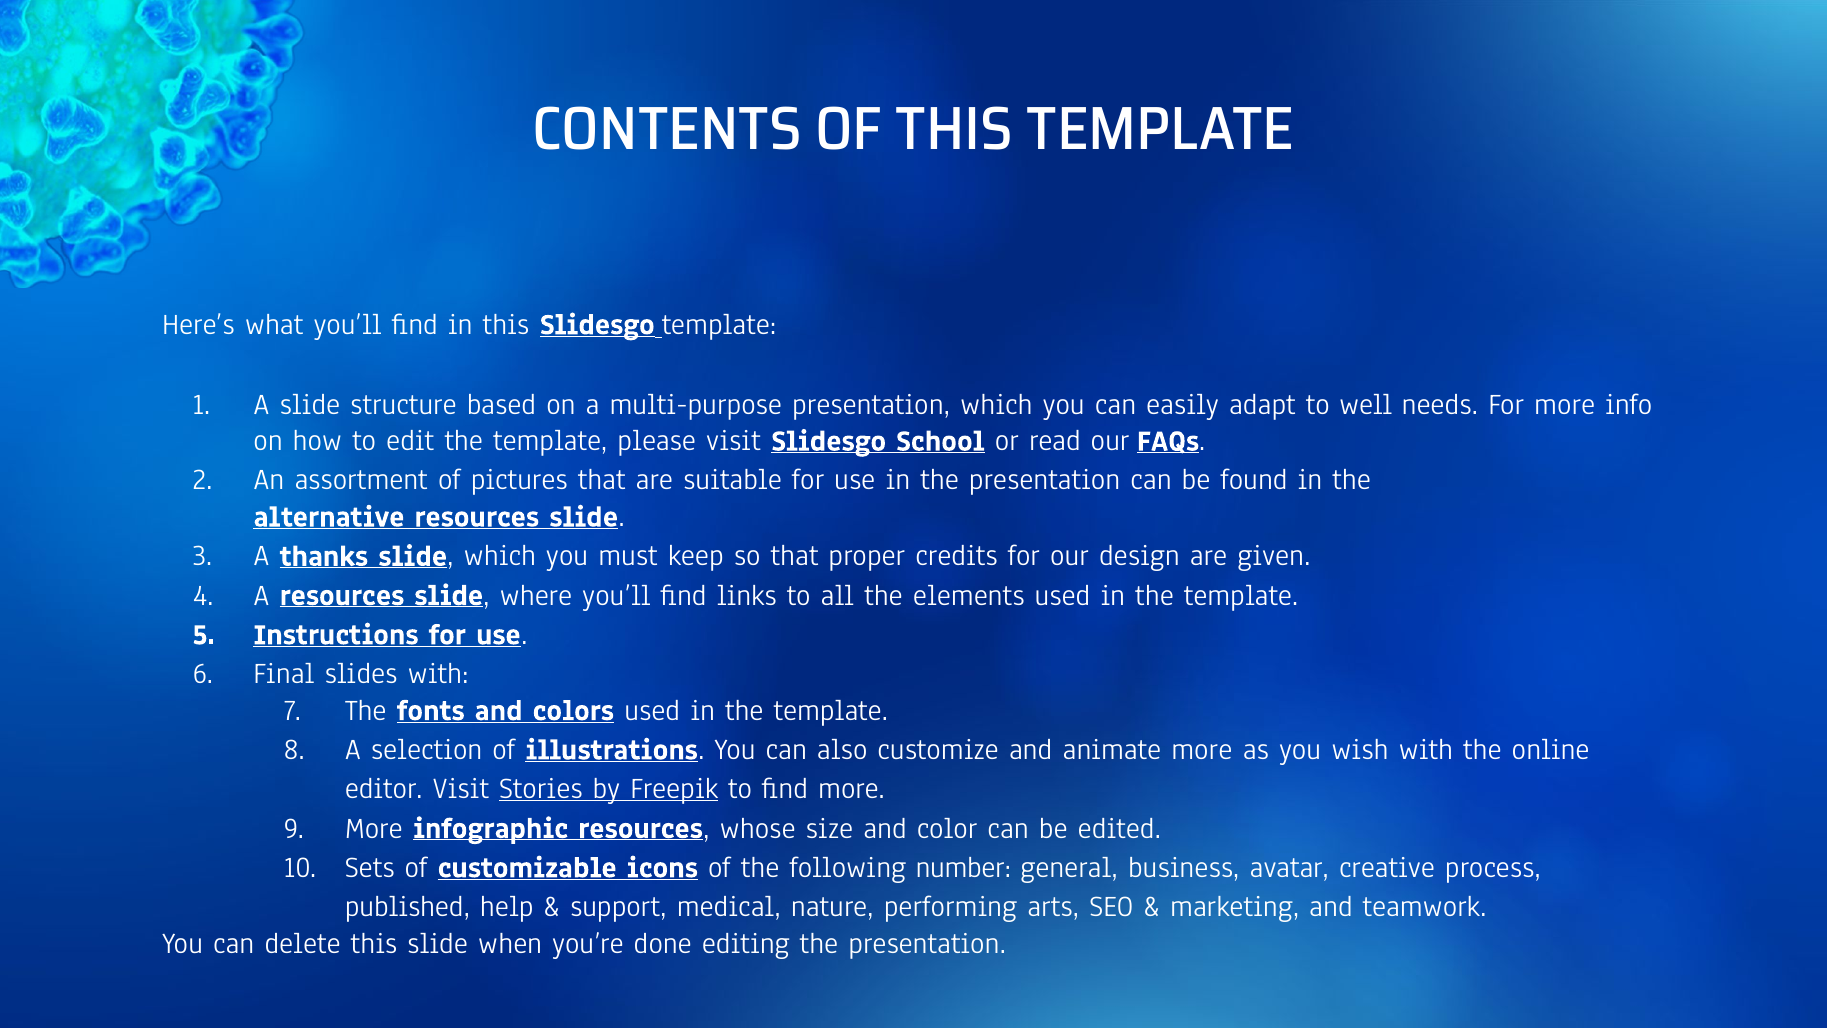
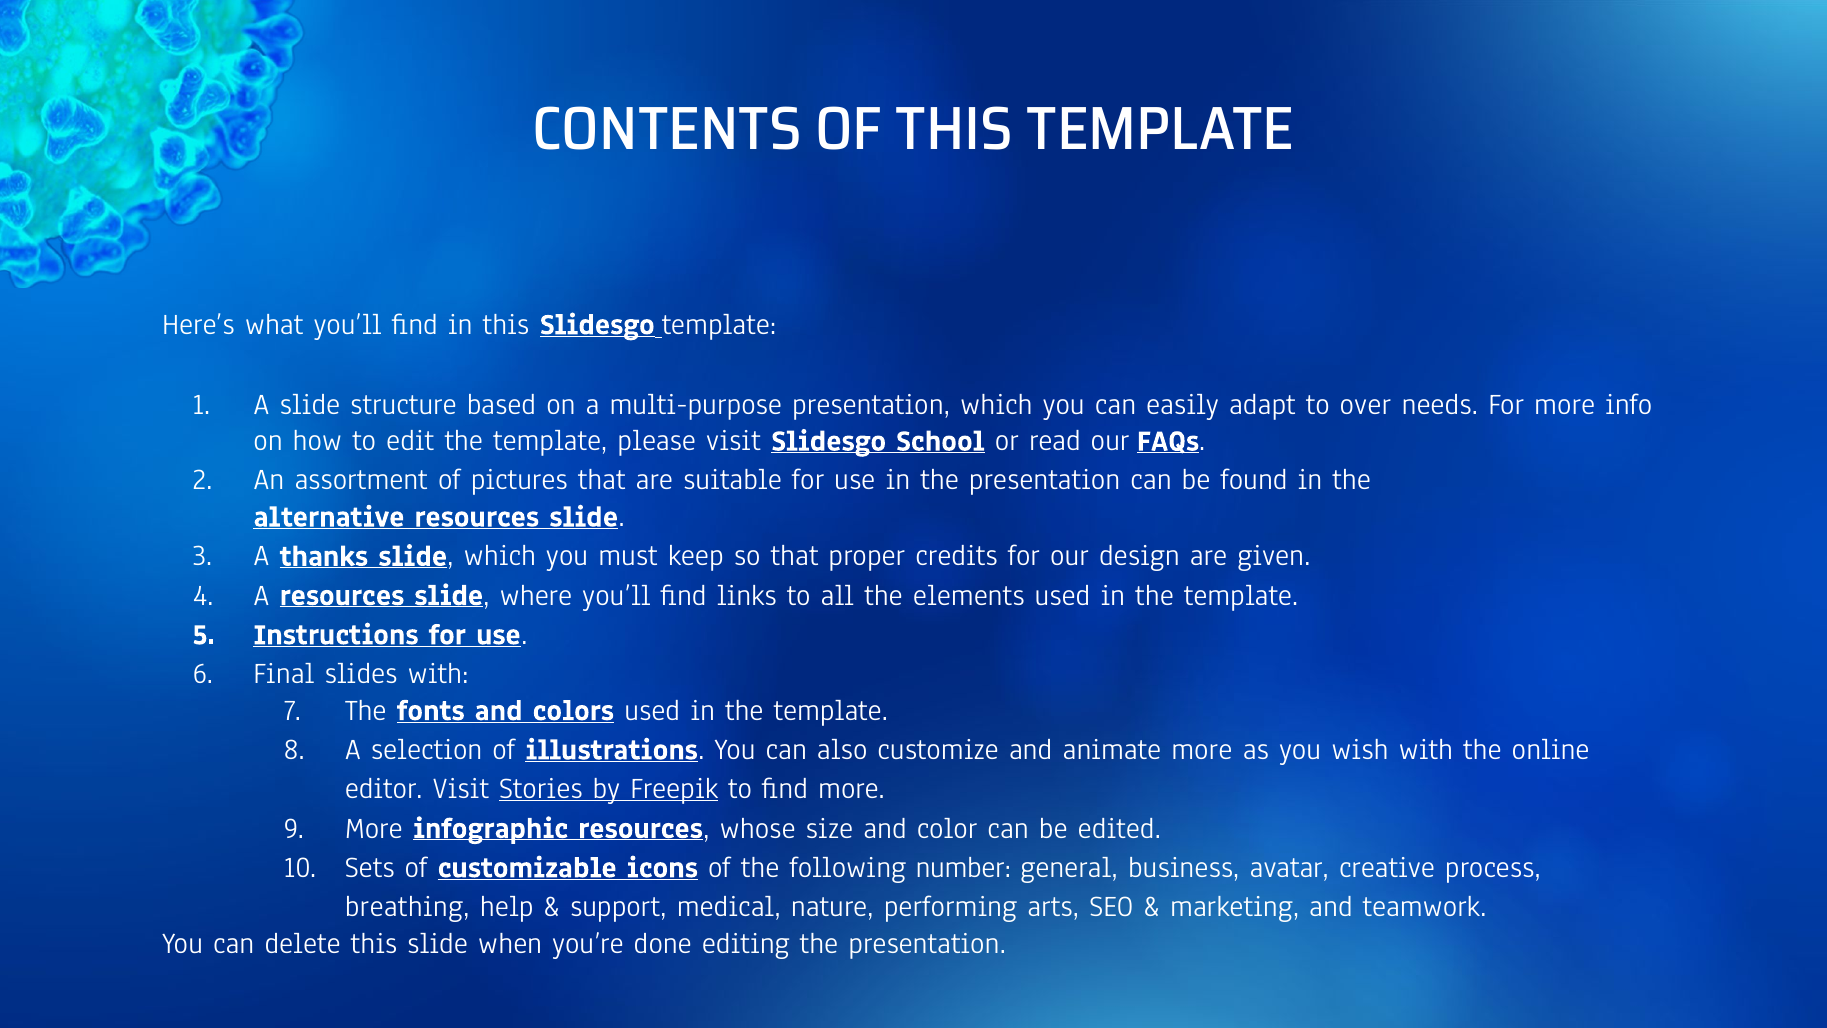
well: well -> over (1365, 404)
published: published -> breathing (407, 906)
